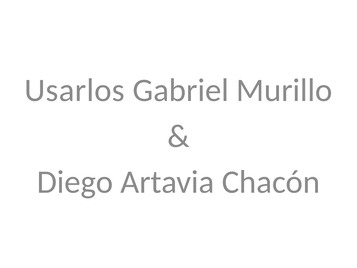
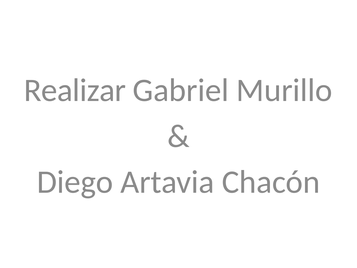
Usarlos: Usarlos -> Realizar (75, 90)
